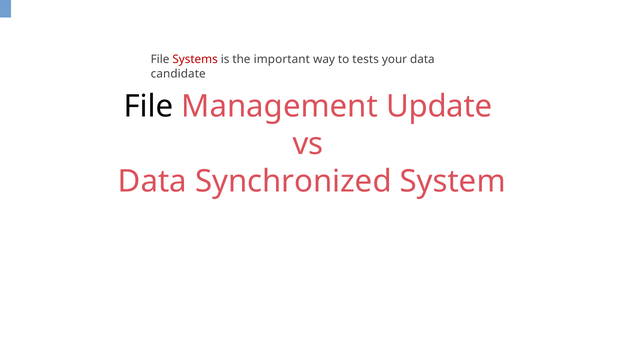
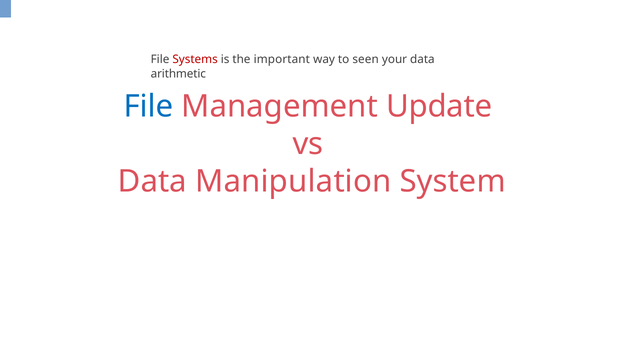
tests: tests -> seen (366, 60)
candidate: candidate -> arithmetic (178, 74)
File colour: black -> blue (148, 107)
Synchronized: Synchronized -> Manipulation (293, 181)
